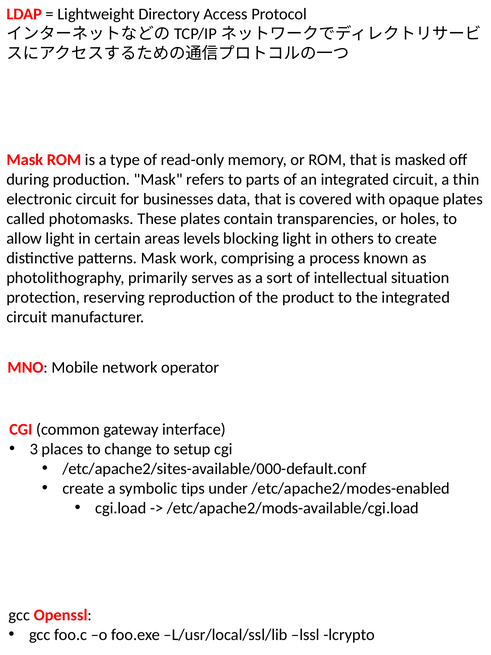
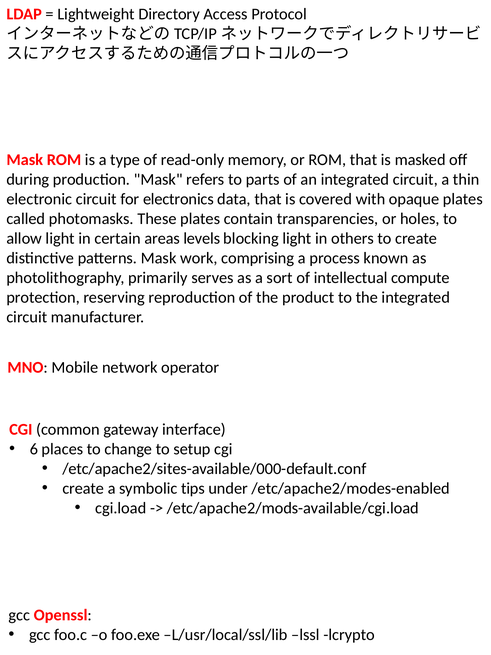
businesses: businesses -> electronics (178, 199)
situation: situation -> compute (420, 278)
3: 3 -> 6 (34, 449)
